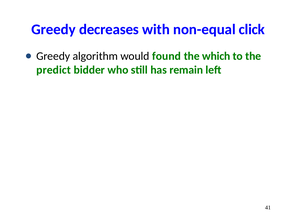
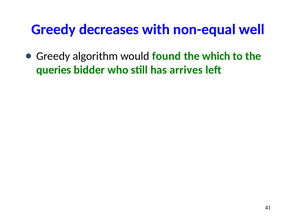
click: click -> well (252, 29)
predict: predict -> queries (54, 70)
remain: remain -> arrives (186, 70)
